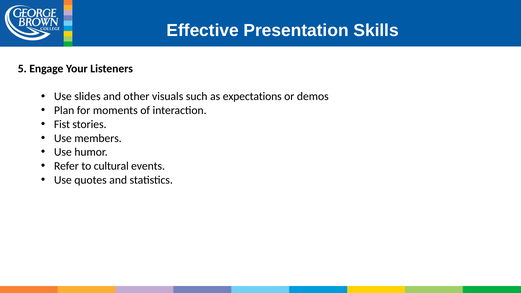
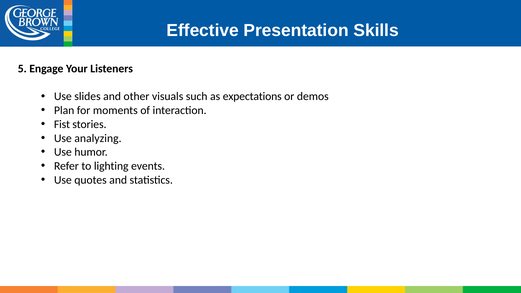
members: members -> analyzing (98, 138)
cultural: cultural -> lighting (111, 166)
